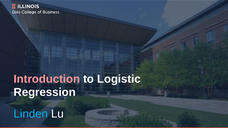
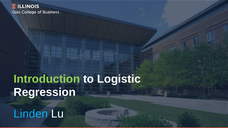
Introduction colour: pink -> light green (47, 79)
